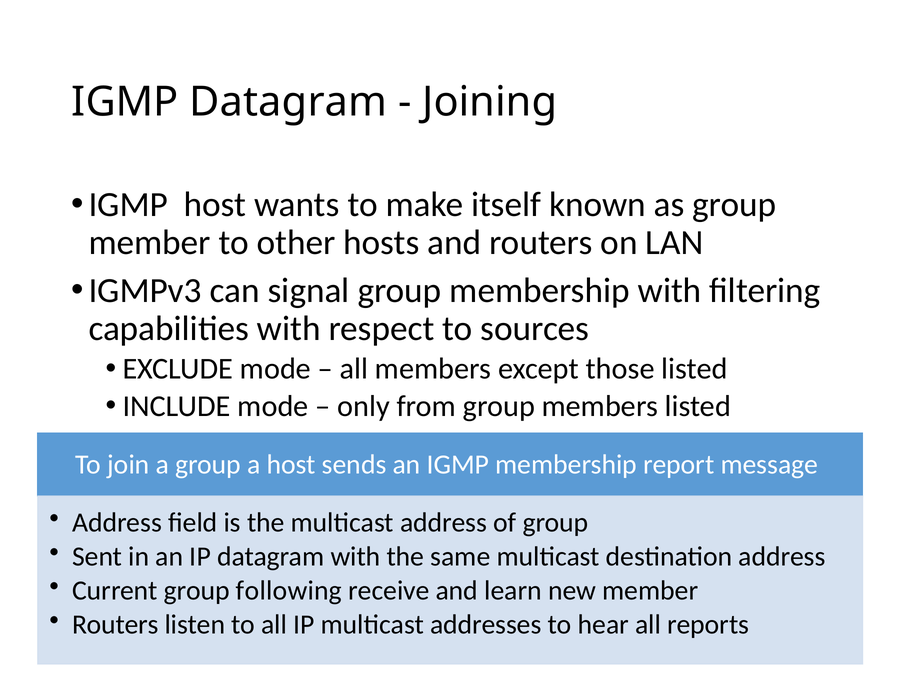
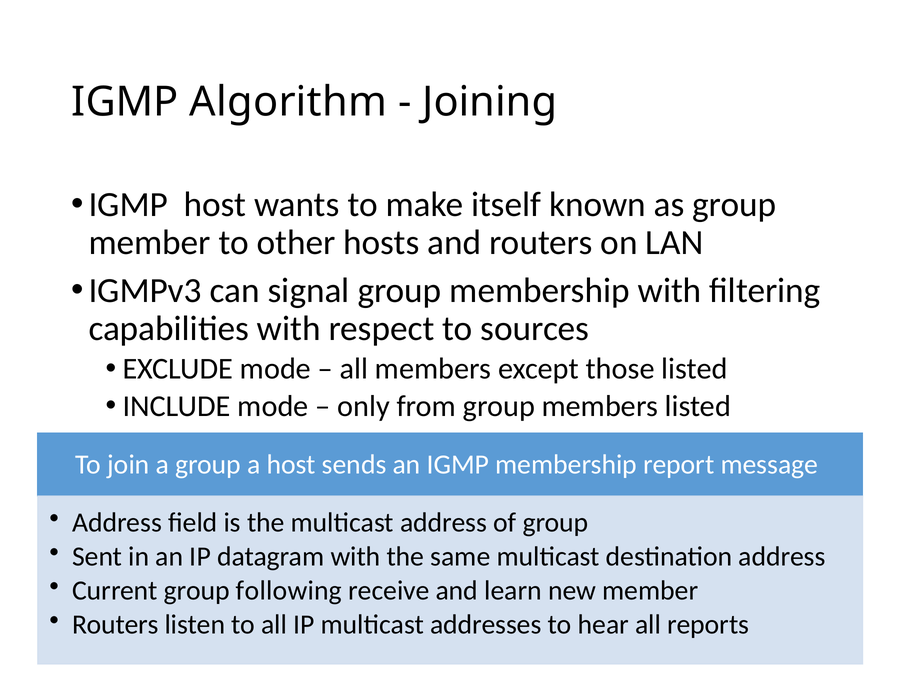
IGMP Datagram: Datagram -> Algorithm (288, 102)
